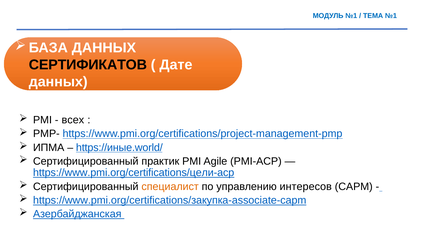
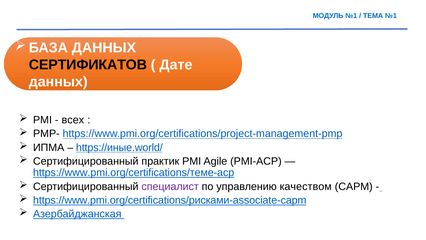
https://www.pmi.org/certifications/цели-acp: https://www.pmi.org/certifications/цели-acp -> https://www.pmi.org/certifications/теме-acp (134, 172)
специалист colour: orange -> purple (170, 186)
интересов: интересов -> качеством (306, 186)
https://www.pmi.org/certifications/закупка-associate-capm: https://www.pmi.org/certifications/закупка-associate-capm -> https://www.pmi.org/certifications/рисками-associate-capm (170, 200)
